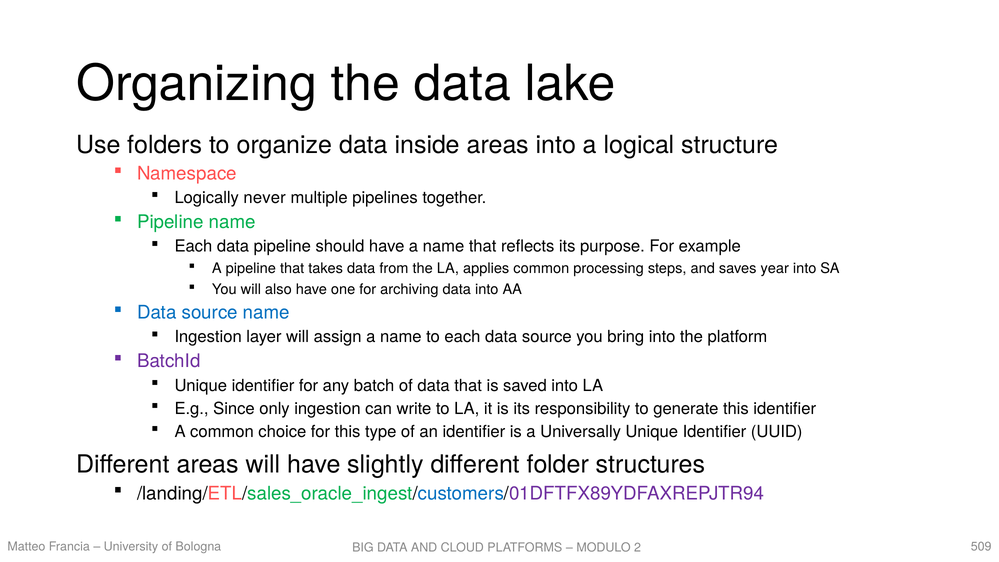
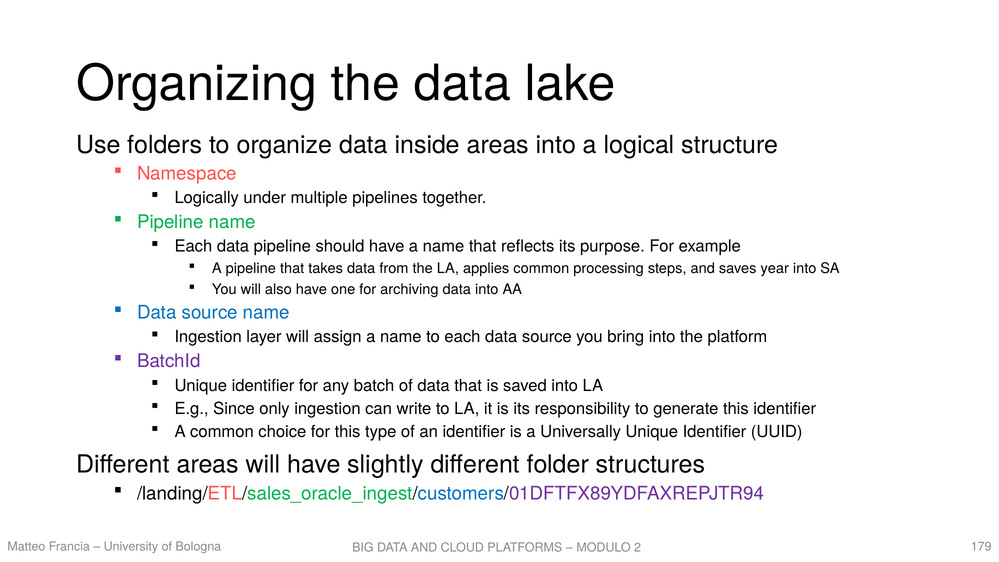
never: never -> under (265, 198)
509: 509 -> 179 (981, 546)
